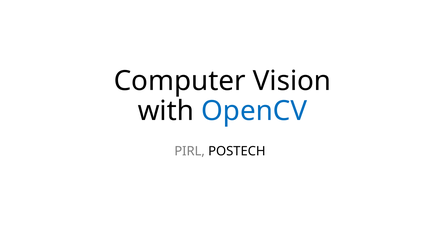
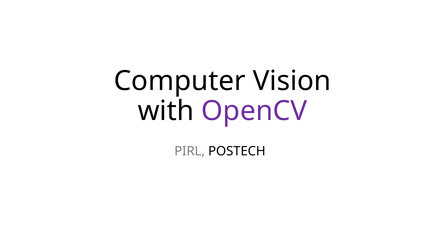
OpenCV colour: blue -> purple (254, 111)
